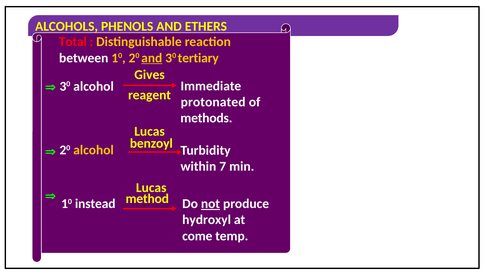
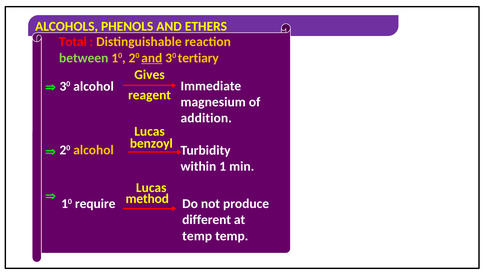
between colour: white -> light green (84, 58)
protonated: protonated -> magnesium (213, 102)
methods: methods -> addition (206, 118)
7: 7 -> 1 (223, 167)
not underline: present -> none (210, 204)
instead: instead -> require (95, 204)
hydroxyl: hydroxyl -> different (207, 220)
come: come -> temp (197, 236)
